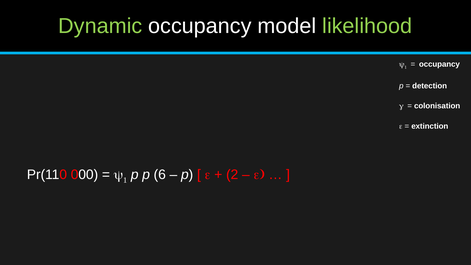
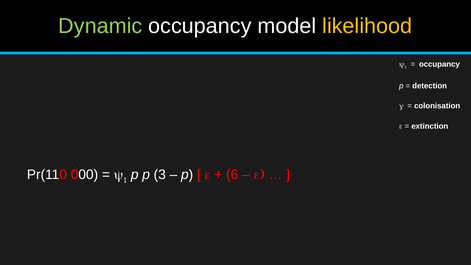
likelihood colour: light green -> yellow (367, 26)
6: 6 -> 3 (160, 175)
2: 2 -> 6 (232, 175)
